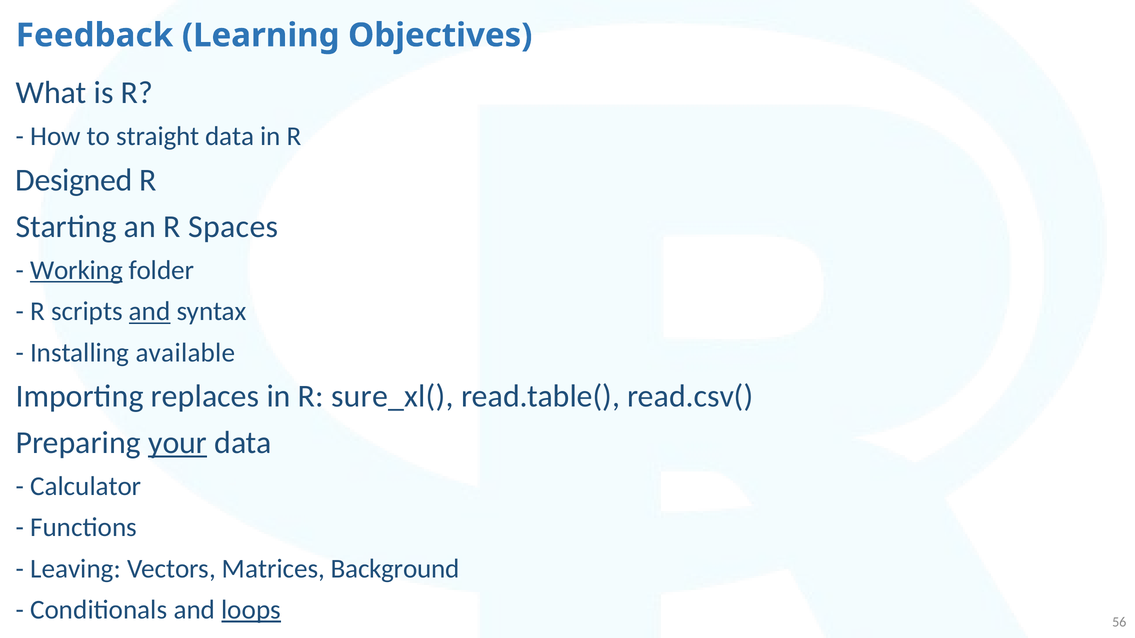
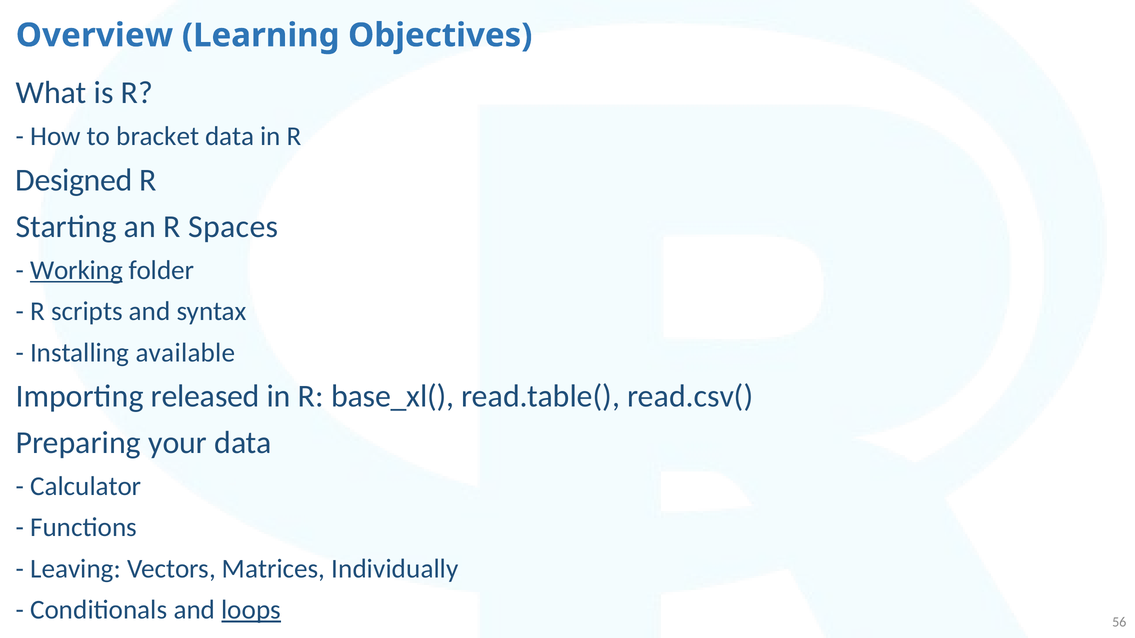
Feedback: Feedback -> Overview (94, 35)
straight: straight -> bracket (158, 137)
and underline: present -> none (150, 312)
replaces: replaces -> released (205, 397)
sure_xl(: sure_xl( -> base_xl( (393, 397)
your underline: present -> none (178, 443)
Background: Background -> Individually (395, 569)
